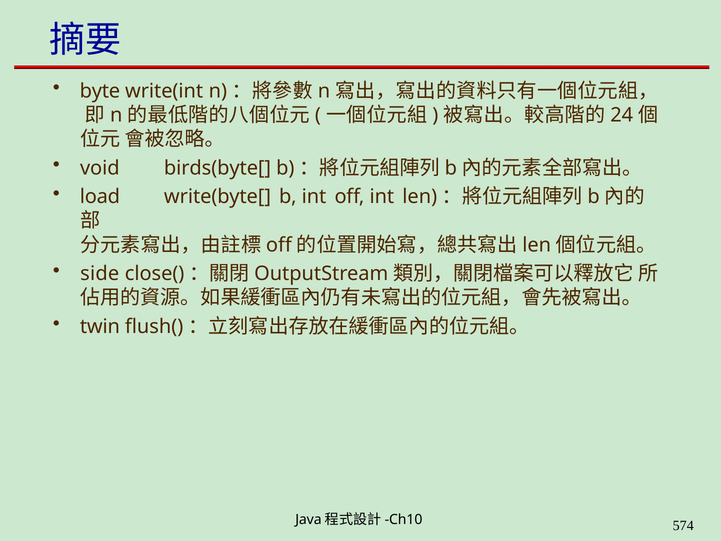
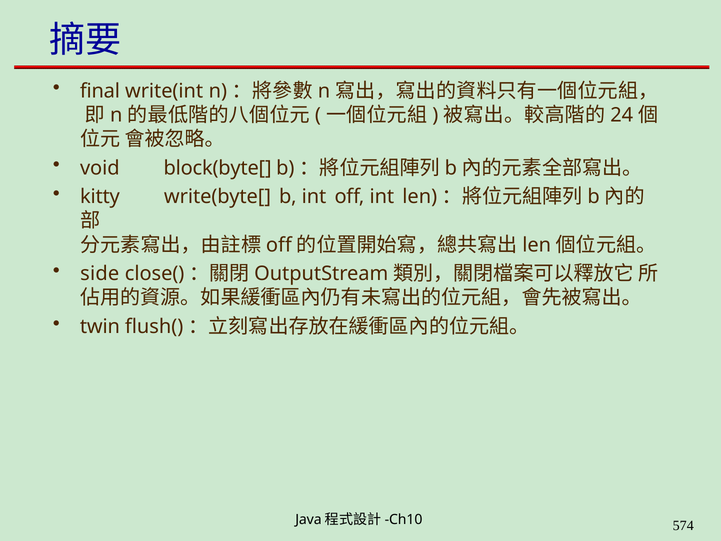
byte: byte -> final (100, 91)
birds(byte[: birds(byte[ -> block(byte[ (218, 168)
load: load -> kitty (100, 197)
